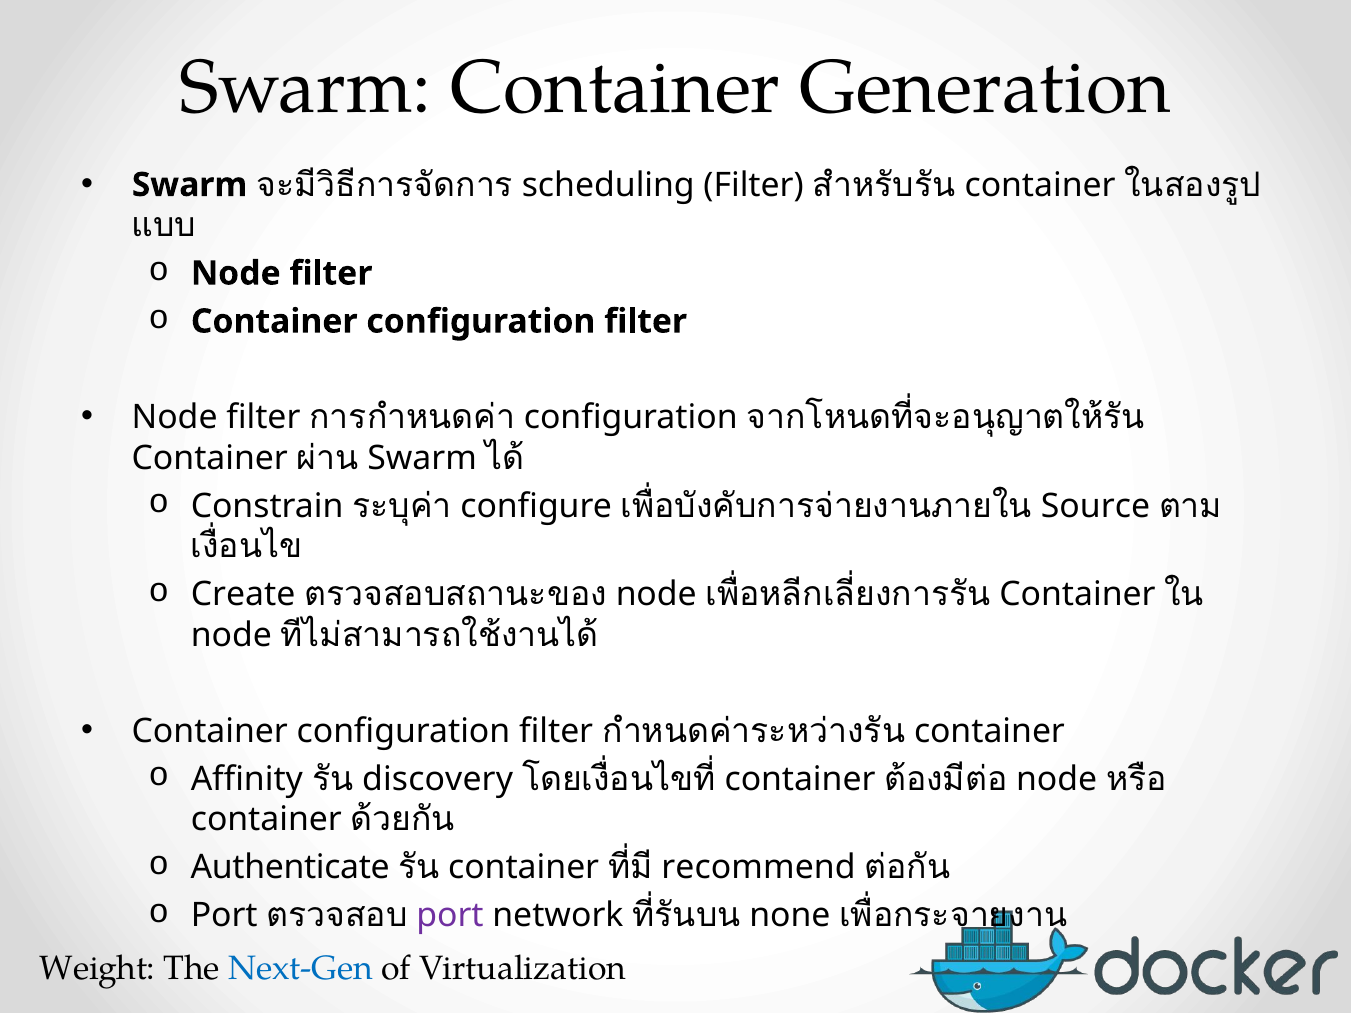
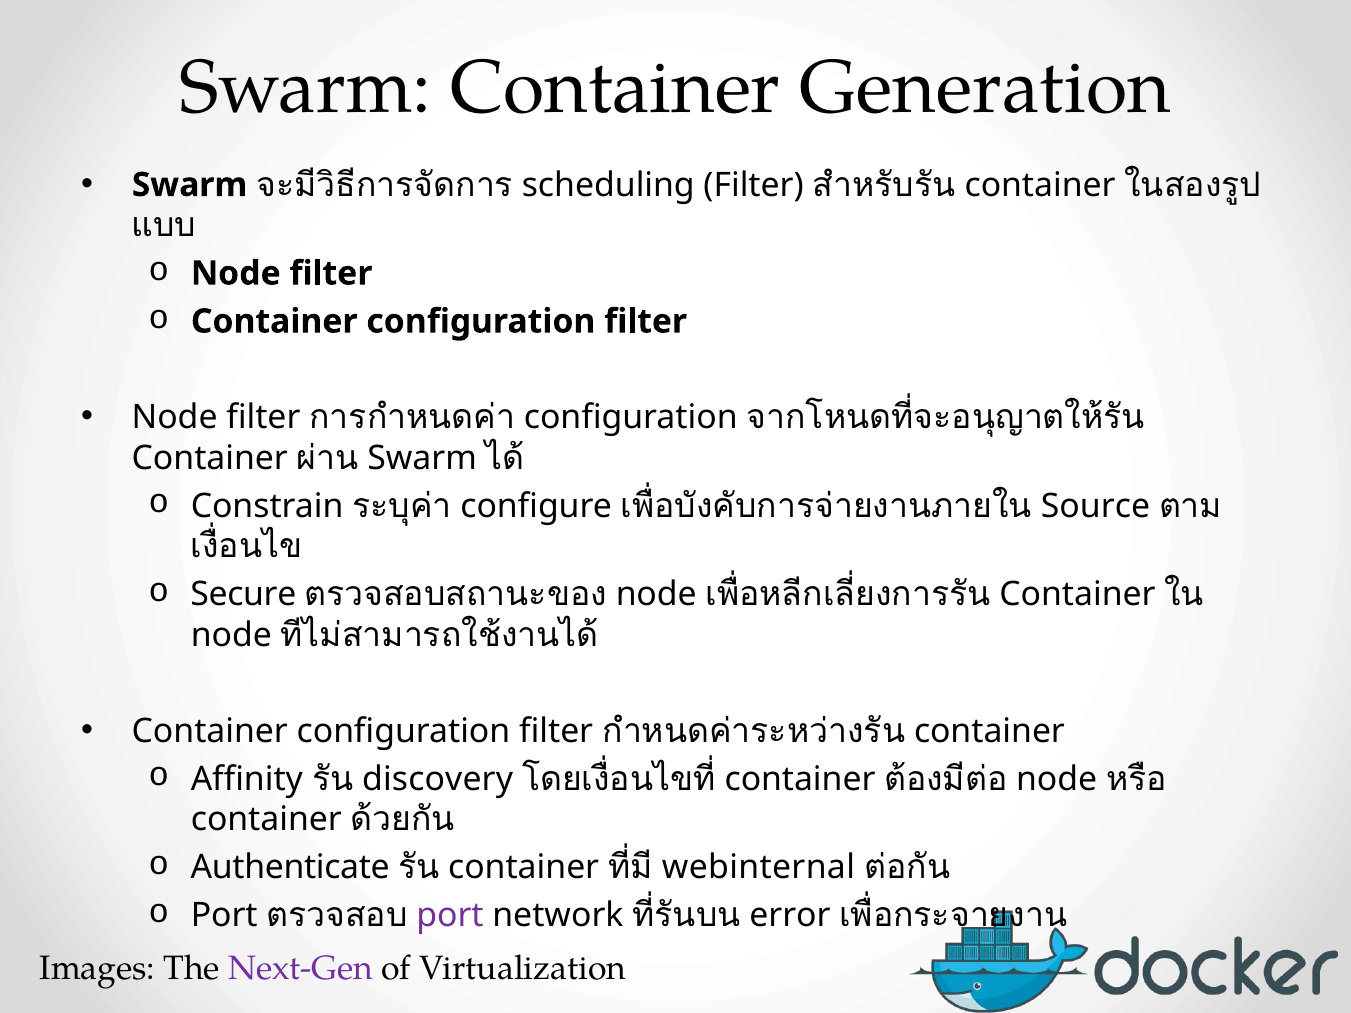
Create: Create -> Secure (243, 595)
recommend: recommend -> webinternal (758, 868)
none: none -> error (790, 916)
Weight: Weight -> Images (97, 968)
Next-Gen colour: blue -> purple (301, 968)
